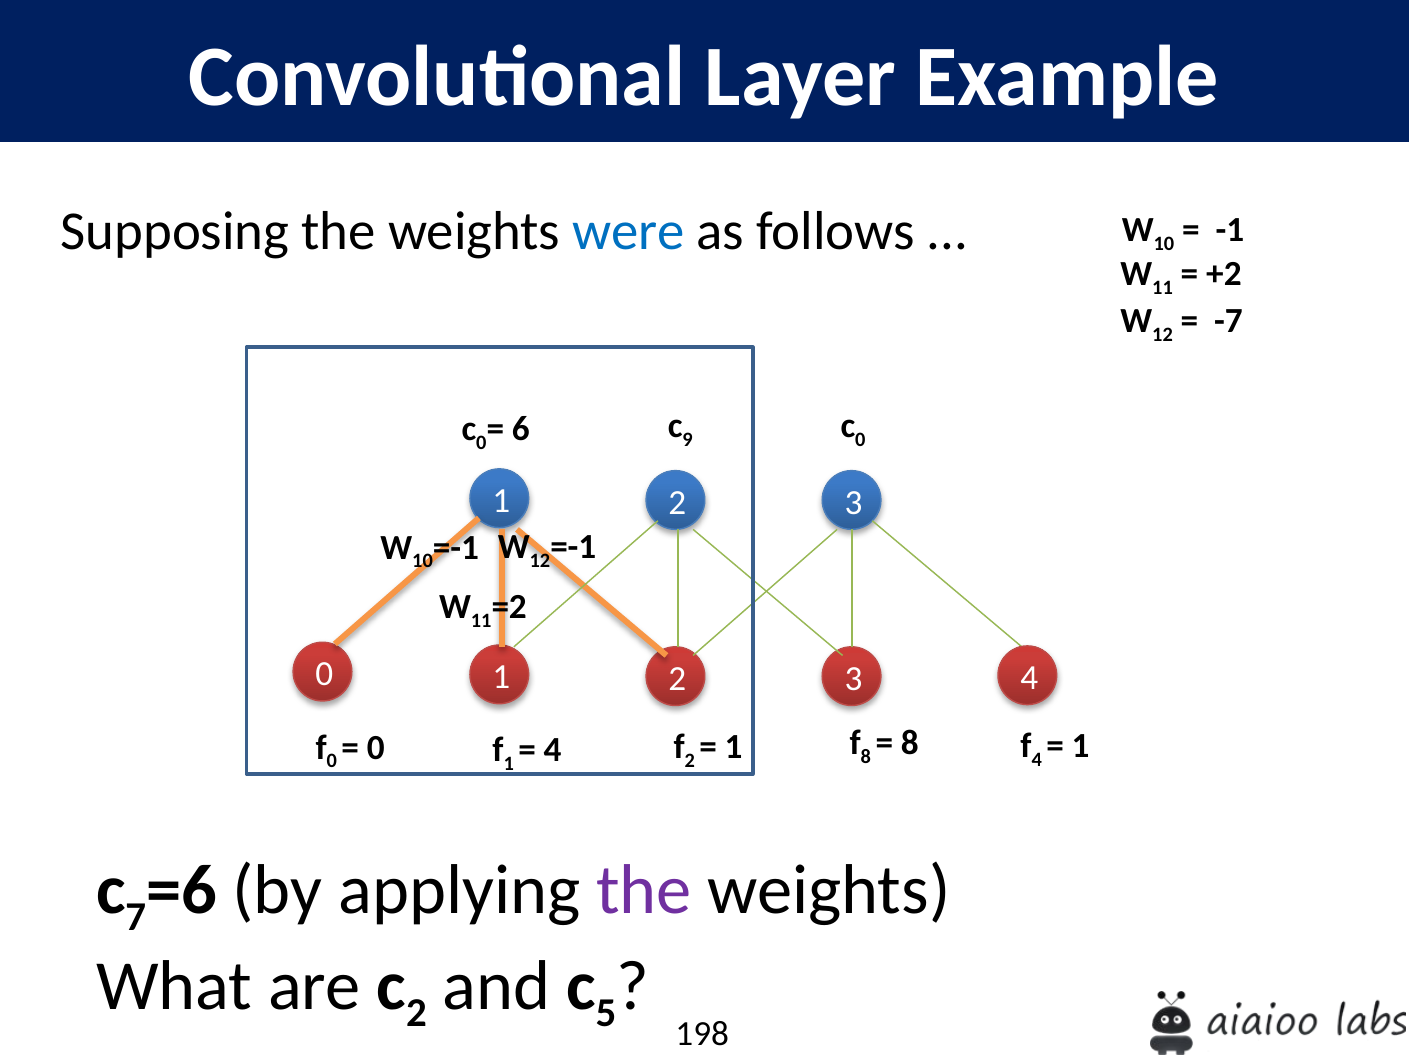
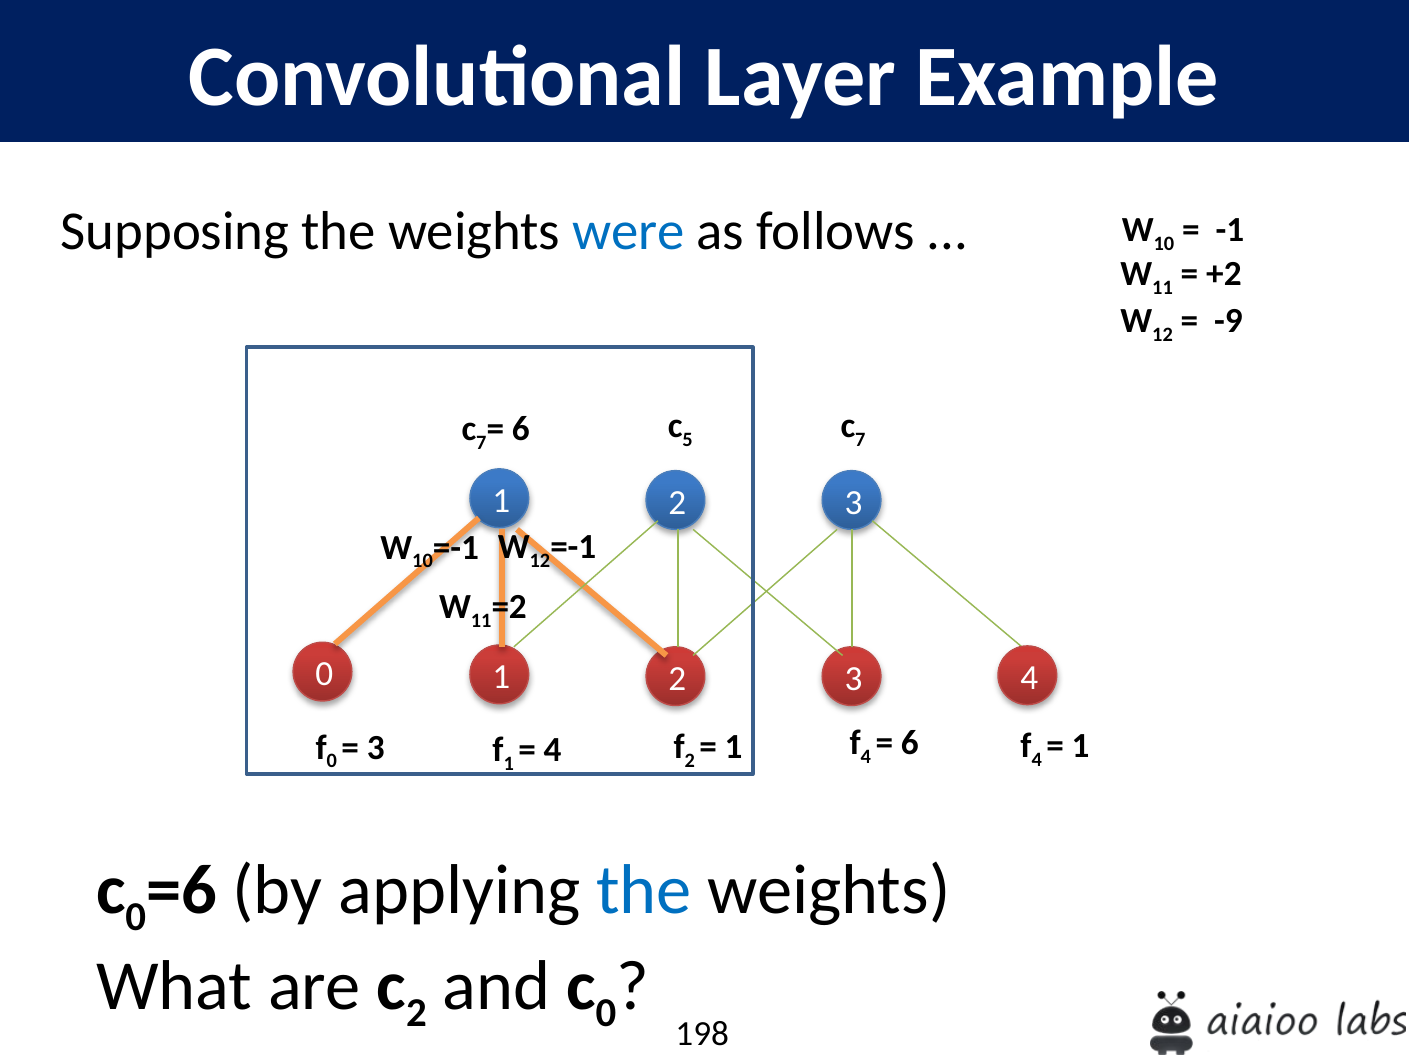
-7: -7 -> -9 (1228, 321)
0: 0 -> 7 (481, 442)
9: 9 -> 5 (688, 440)
0: 0 -> 7 (860, 439)
0: 0 -> 3 (376, 747)
8: 8 -> 4 (866, 757)
8: 8 -> 6 (910, 743)
7: 7 -> 0 (136, 917)
the colour: purple -> blue (644, 890)
5: 5 -> 0 (606, 1013)
